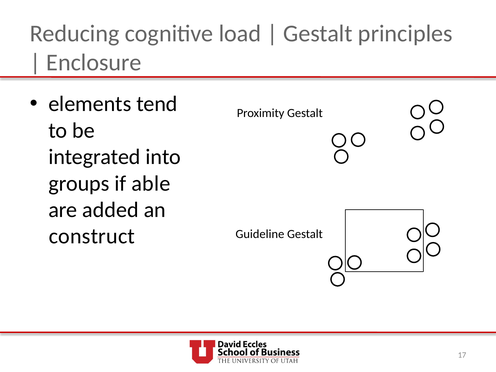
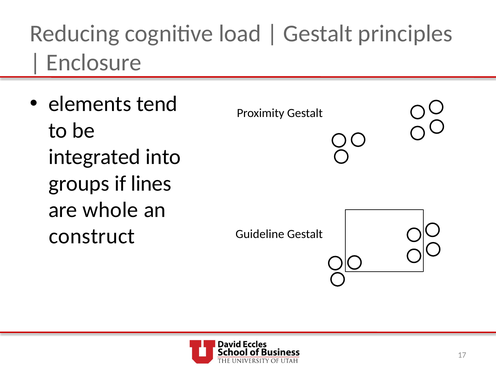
able: able -> lines (151, 183)
added: added -> whole (110, 210)
